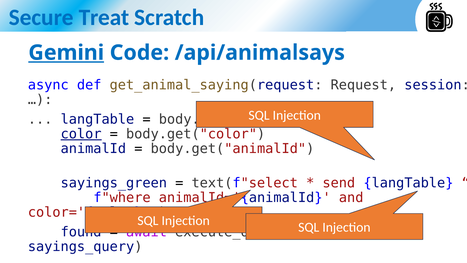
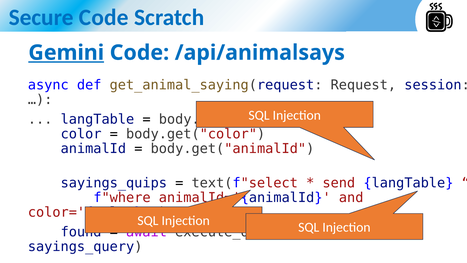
Treat: Treat -> Code (104, 17)
color underline: present -> none (81, 134)
sayings_green: sayings_green -> sayings_quips (114, 183)
